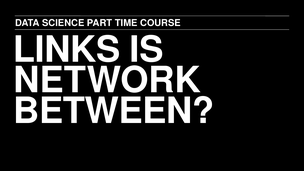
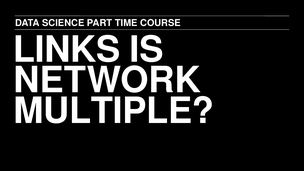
BETWEEN: BETWEEN -> MULTIPLE (114, 111)
